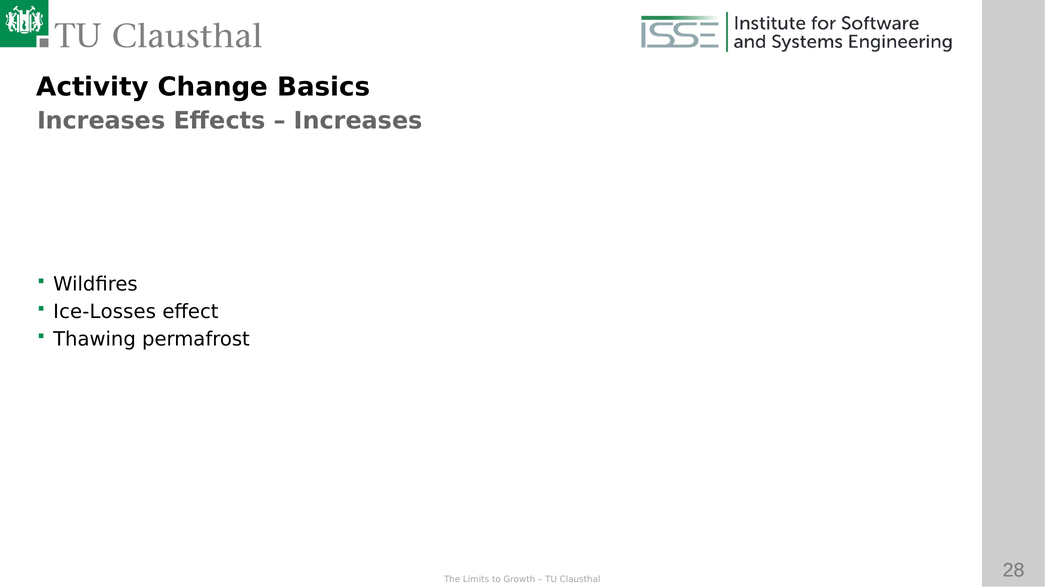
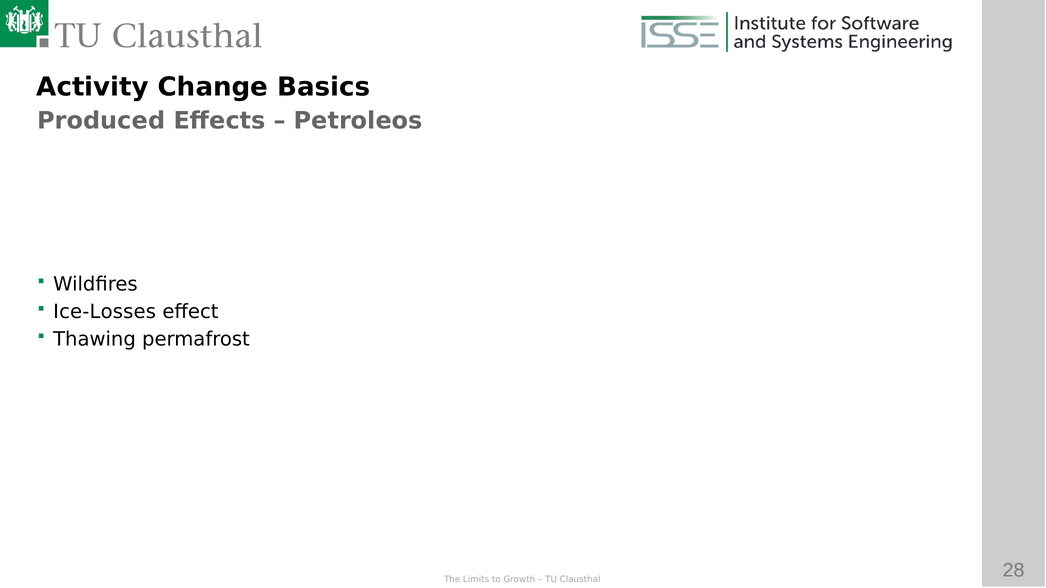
Increases: Increases -> Produced (101, 121)
Increases: Increases -> Petroleos (358, 121)
